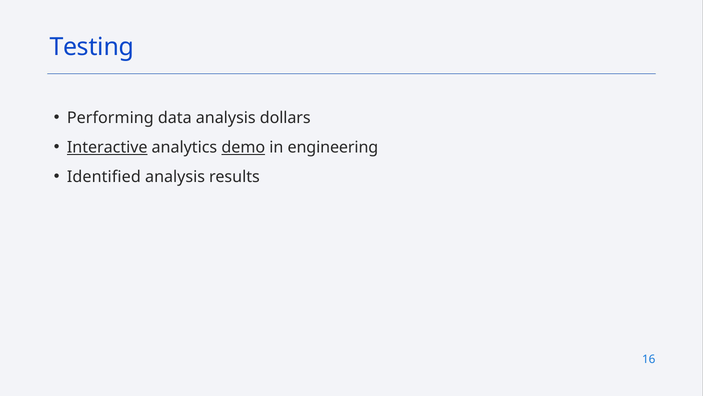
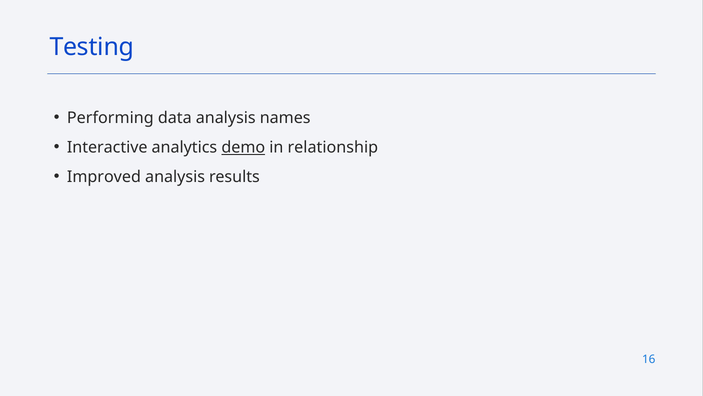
dollars: dollars -> names (285, 118)
Interactive underline: present -> none (107, 147)
engineering: engineering -> relationship (333, 147)
Identified: Identified -> Improved (104, 177)
